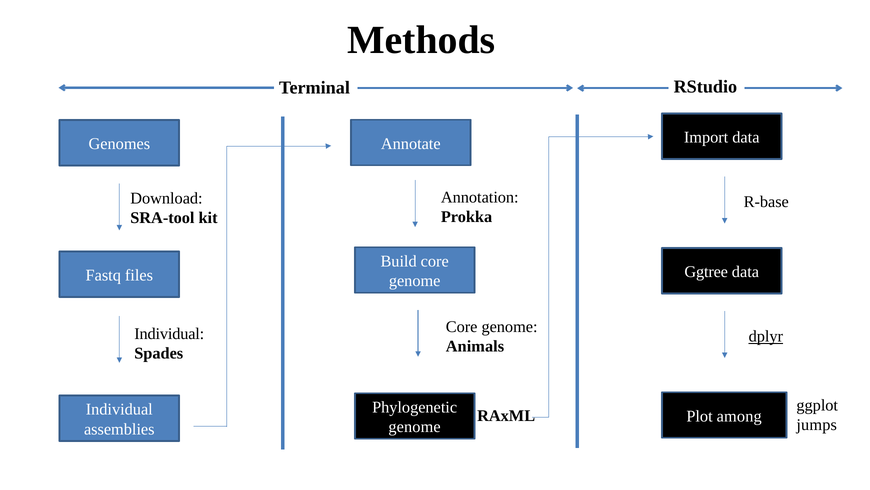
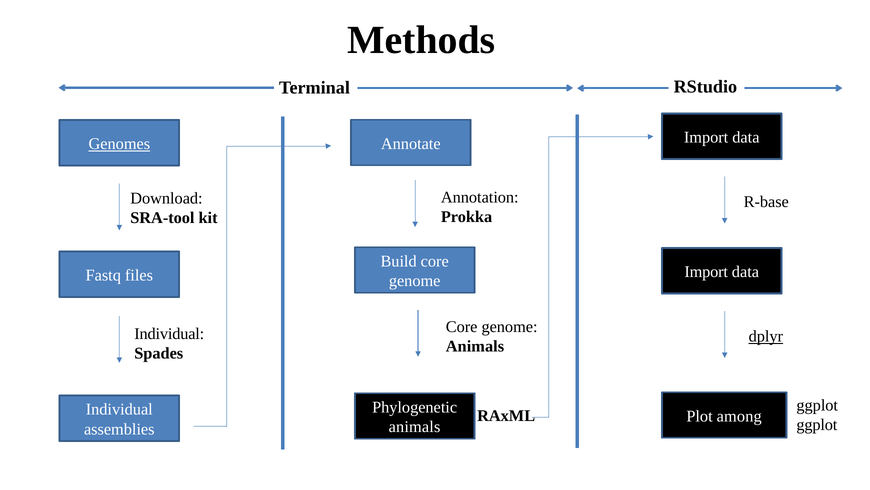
Genomes underline: none -> present (119, 144)
Ggtree: Ggtree -> Import (706, 272)
jumps: jumps -> ggplot (817, 425)
genome: genome -> animals (415, 426)
